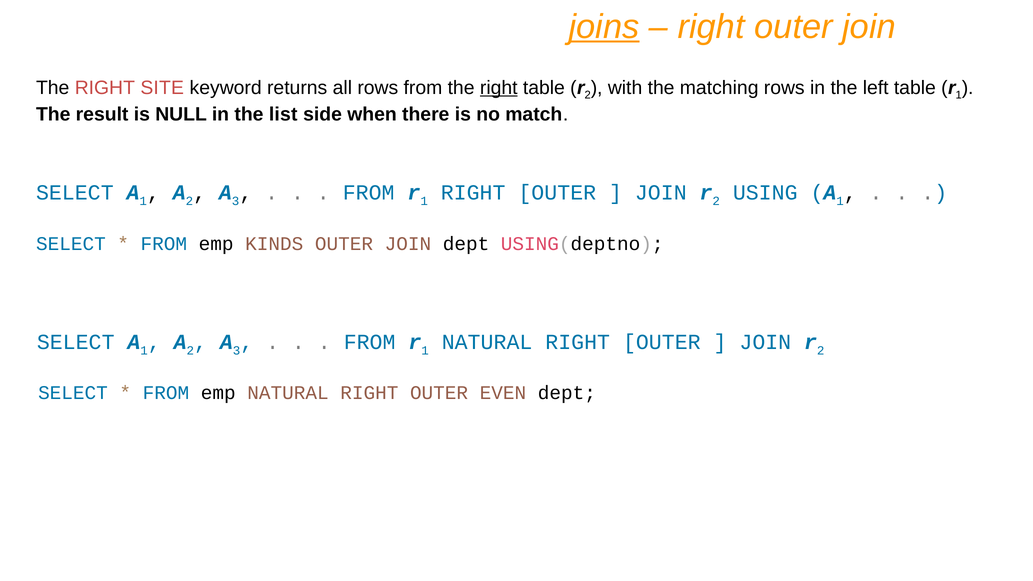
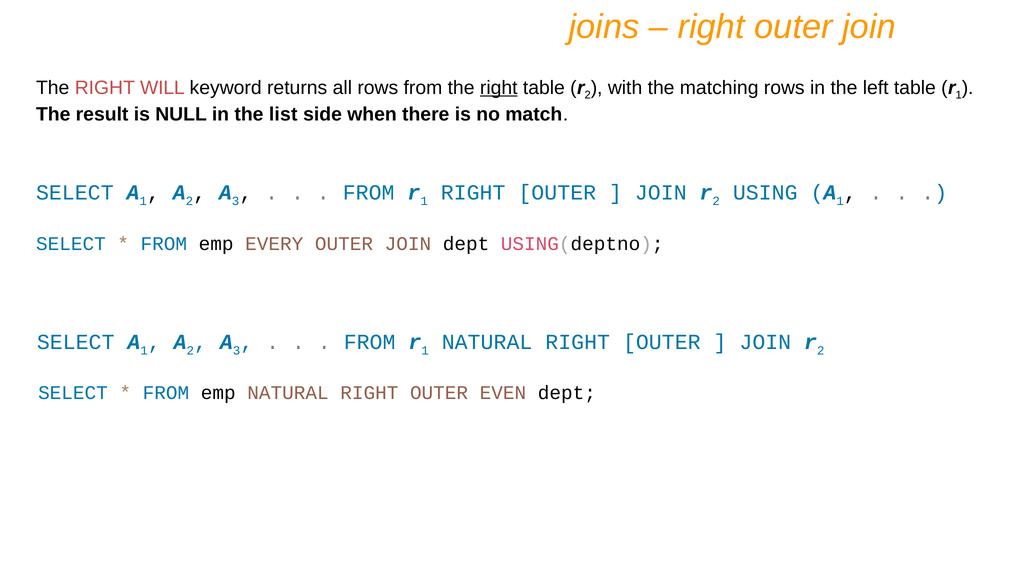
joins underline: present -> none (604, 27)
SITE: SITE -> WILL (162, 88)
KINDS: KINDS -> EVERY (274, 244)
